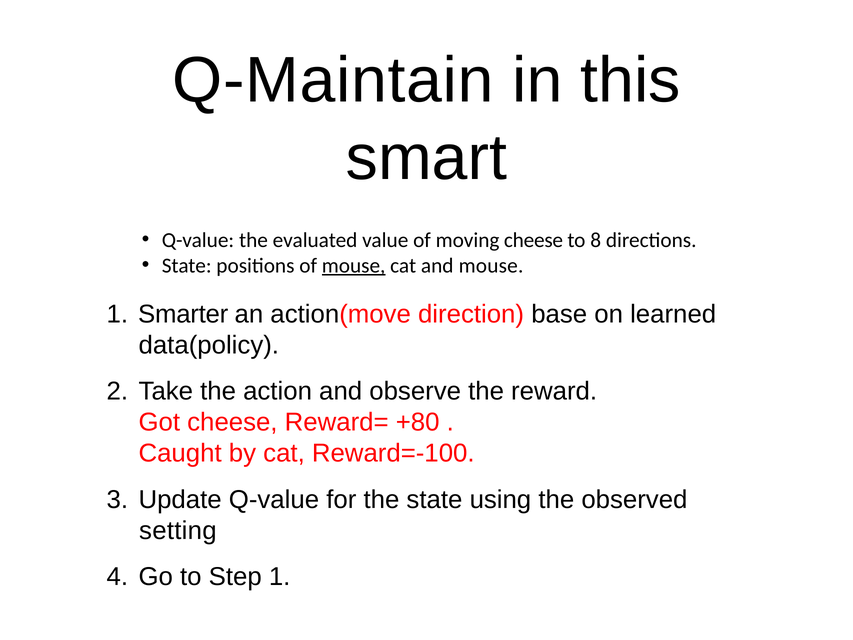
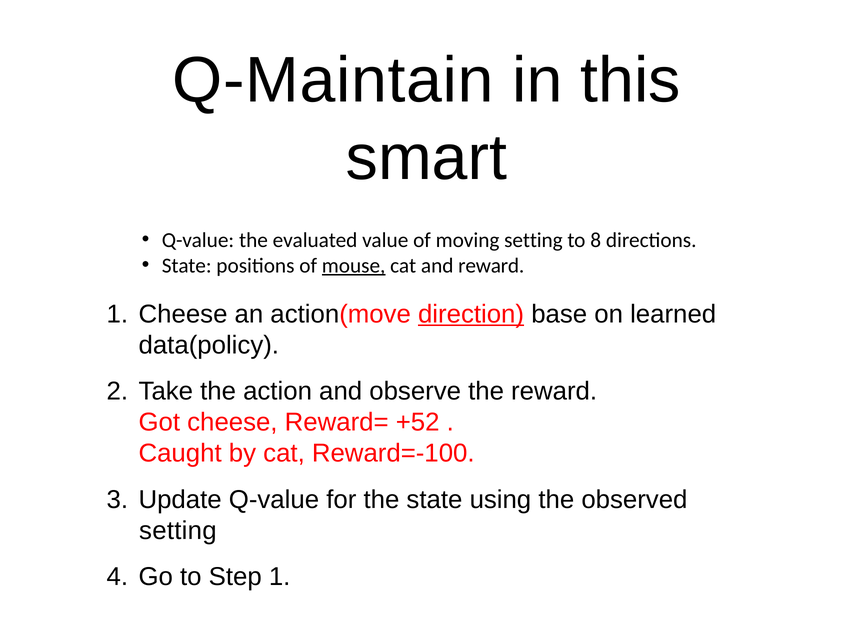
moving cheese: cheese -> setting (533, 240)
and mouse: mouse -> reward (491, 265)
1 Smarter: Smarter -> Cheese (183, 314)
direction underline: none -> present (471, 314)
+80: +80 -> +52 (418, 422)
